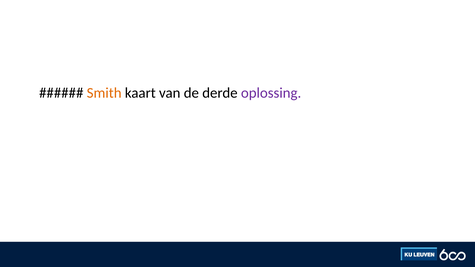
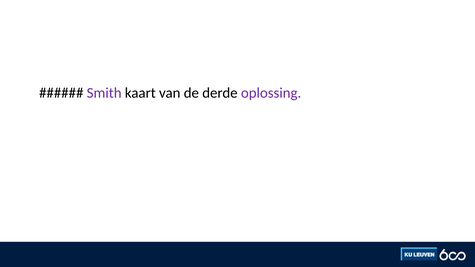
Smith colour: orange -> purple (104, 93)
